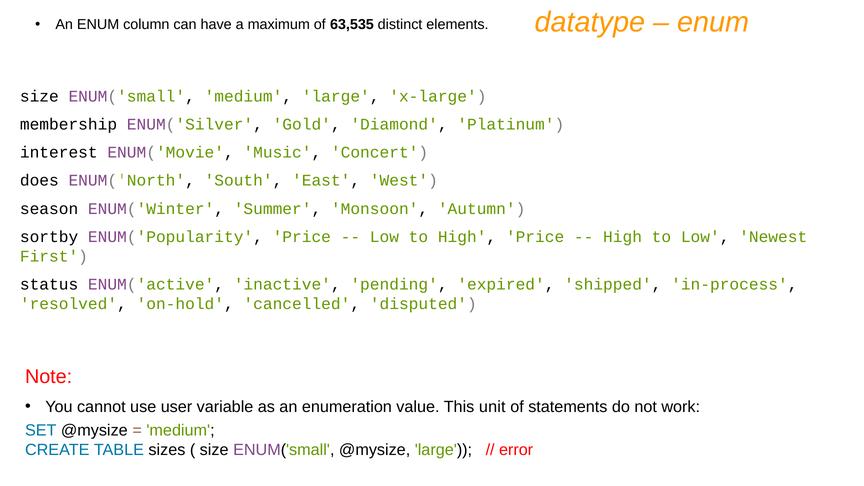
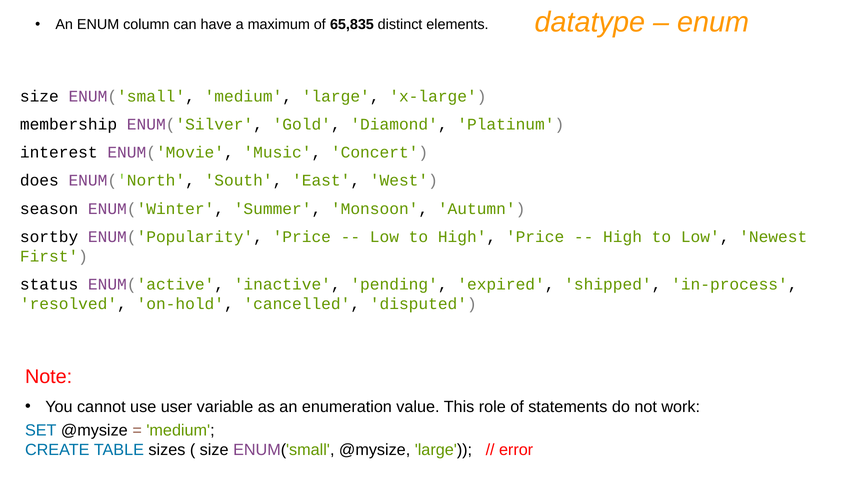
63,535: 63,535 -> 65,835 (352, 25)
unit: unit -> role (492, 407)
